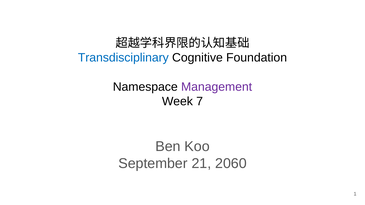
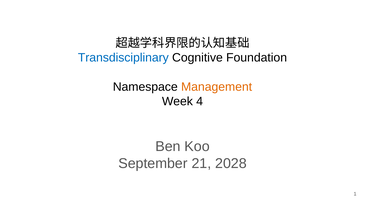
Management colour: purple -> orange (217, 87)
7: 7 -> 4 (200, 102)
2060: 2060 -> 2028 (231, 164)
